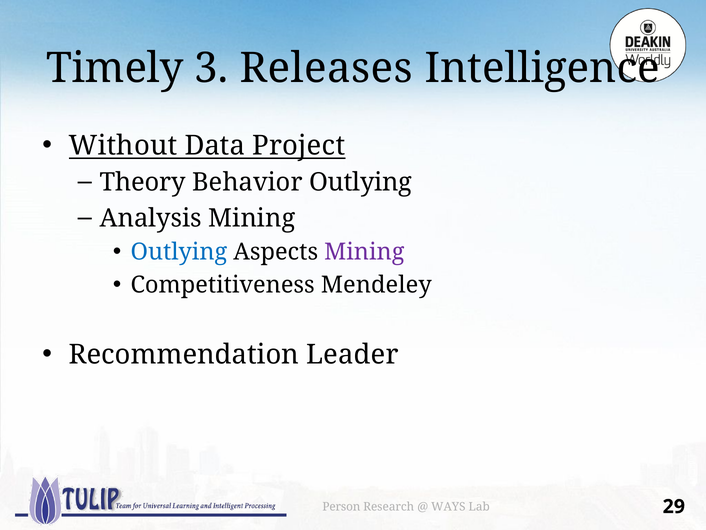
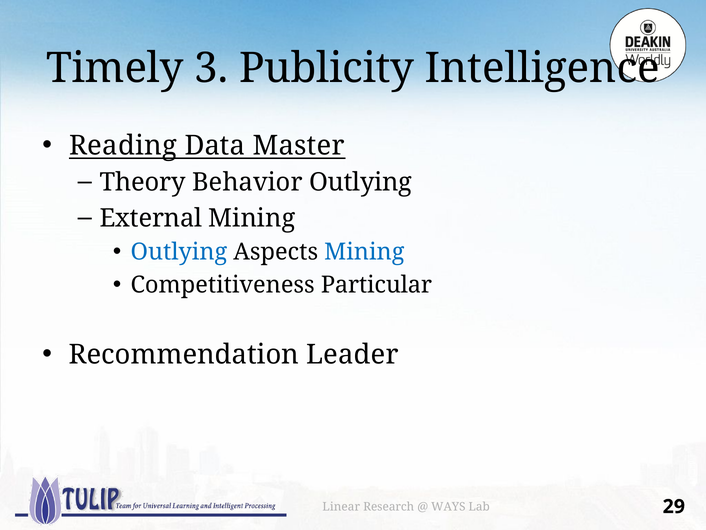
Releases: Releases -> Publicity (327, 68)
Without: Without -> Reading (123, 145)
Project: Project -> Master (299, 145)
Analysis: Analysis -> External (151, 218)
Mining colour: purple -> blue (364, 252)
Mendeley: Mendeley -> Particular (376, 285)
Person: Person -> Linear (341, 506)
